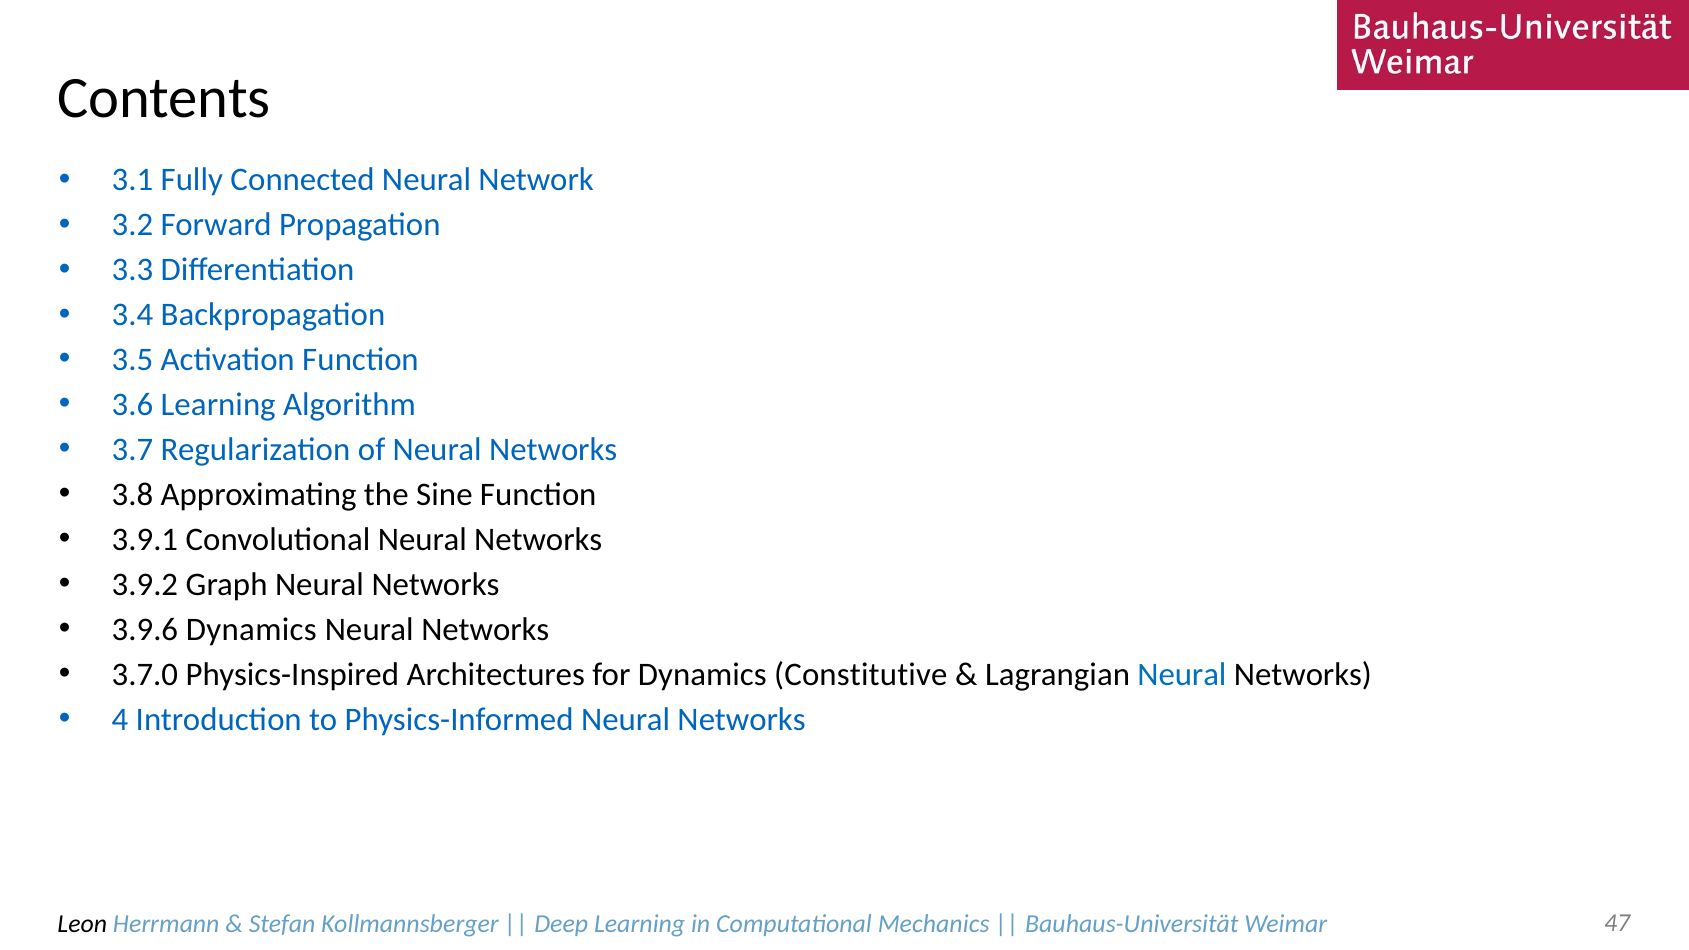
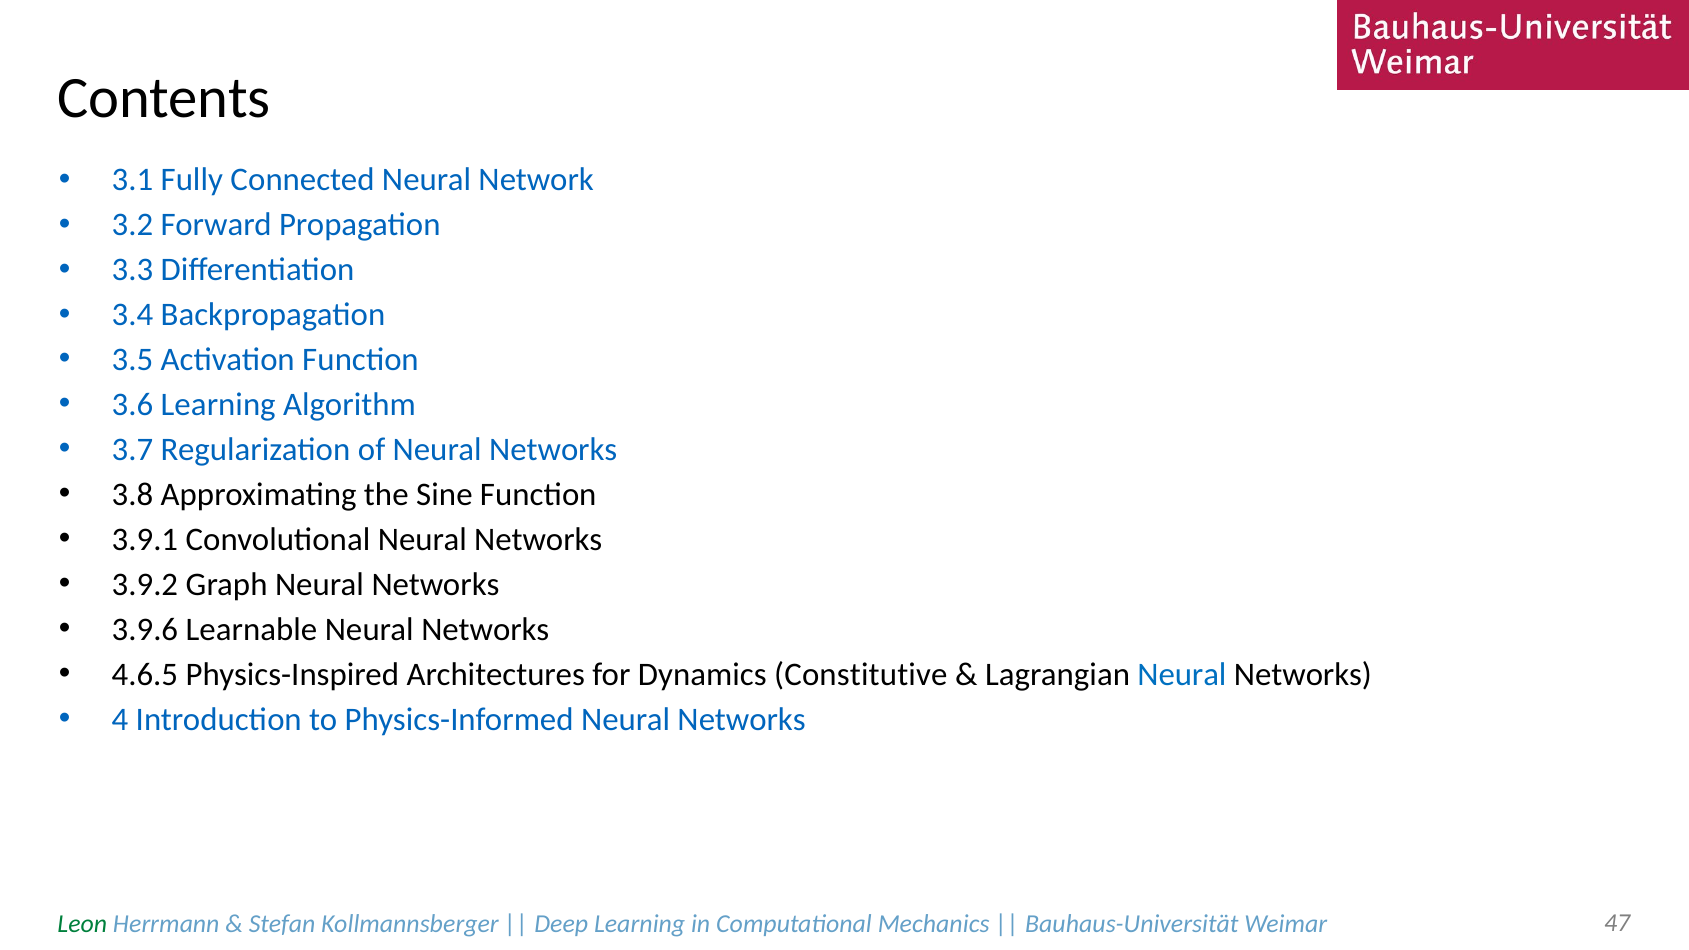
3.9.6 Dynamics: Dynamics -> Learnable (251, 630)
3.7.0: 3.7.0 -> 4.6.5 (145, 675)
Leon colour: black -> green (82, 924)
